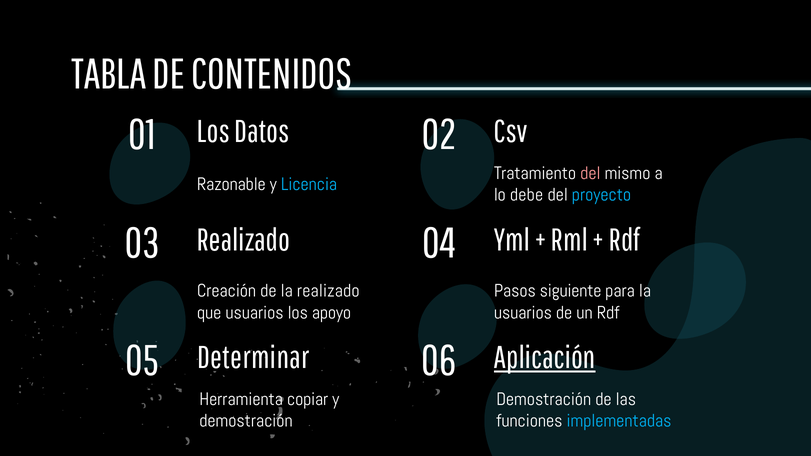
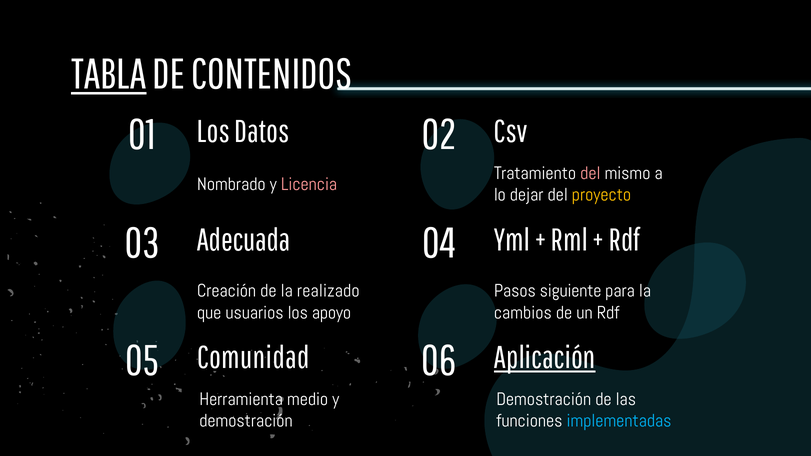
TABLA underline: none -> present (109, 75)
Razonable: Razonable -> Nombrado (231, 184)
Licencia colour: light blue -> pink (309, 184)
debe: debe -> dejar (527, 195)
proyecto colour: light blue -> yellow (602, 195)
Realizado: Realizado -> Adecuada (244, 240)
usuarios: usuarios -> cambios (523, 313)
Determinar: Determinar -> Comunidad (253, 358)
copiar: copiar -> medio (308, 400)
